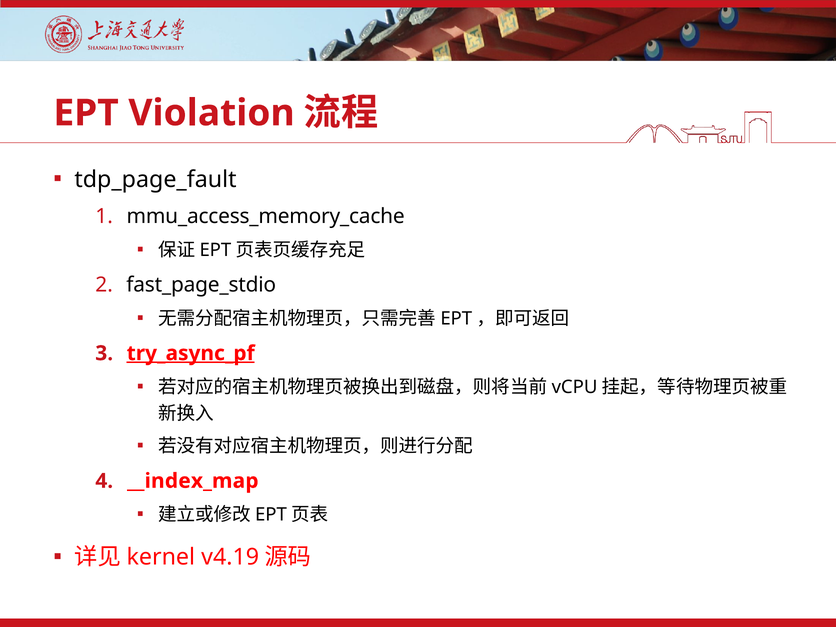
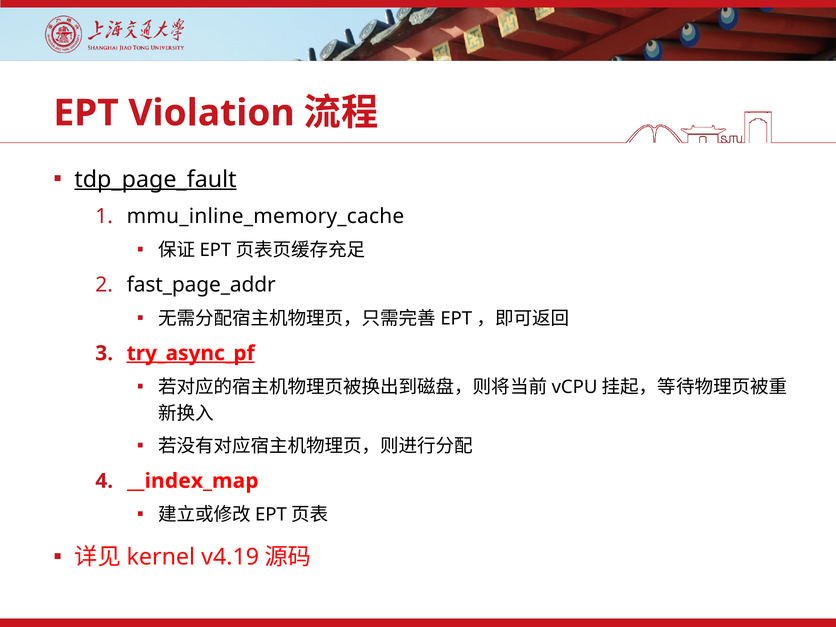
tdp_page_fault underline: none -> present (156, 179)
mmu_access_memory_cache: mmu_access_memory_cache -> mmu_inline_memory_cache (265, 217)
fast_page_stdio: fast_page_stdio -> fast_page_addr (201, 285)
